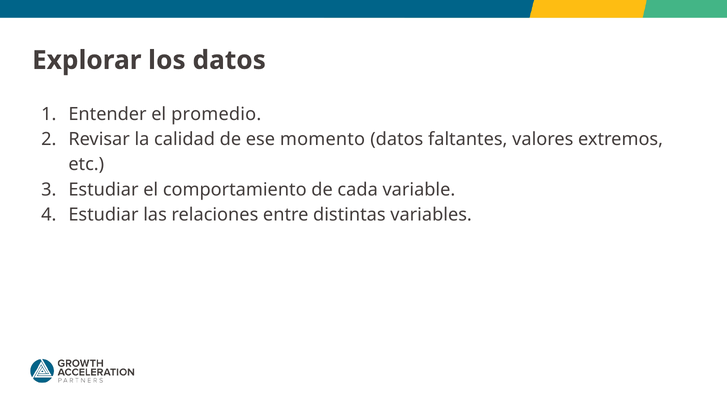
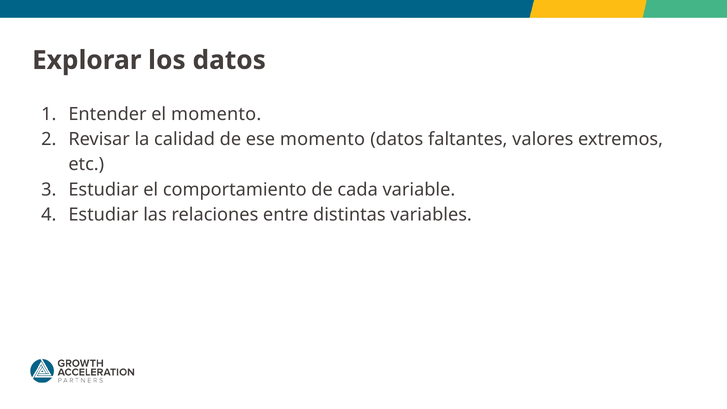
el promedio: promedio -> momento (216, 114)
